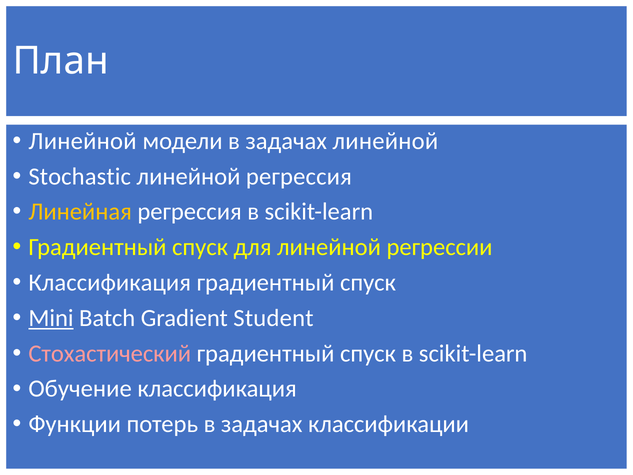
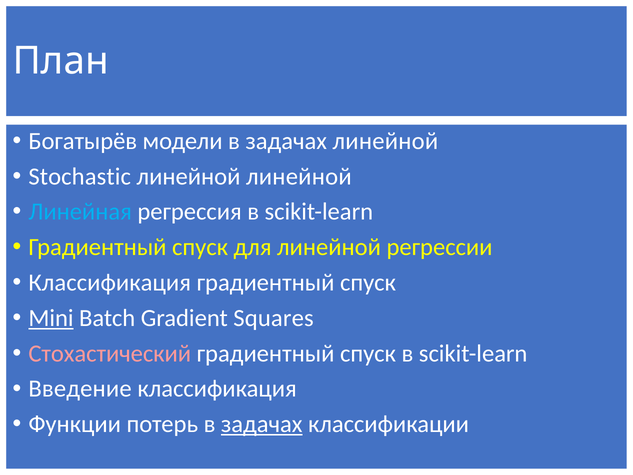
Линейной: Линейной -> Богатырёв (83, 141)
линейной регрессия: регрессия -> линейной (299, 176)
Линейная colour: yellow -> light blue (80, 212)
Student: Student -> Squares (274, 318)
Обучение: Обучение -> Введение (80, 389)
задачах underline: none -> present (262, 424)
